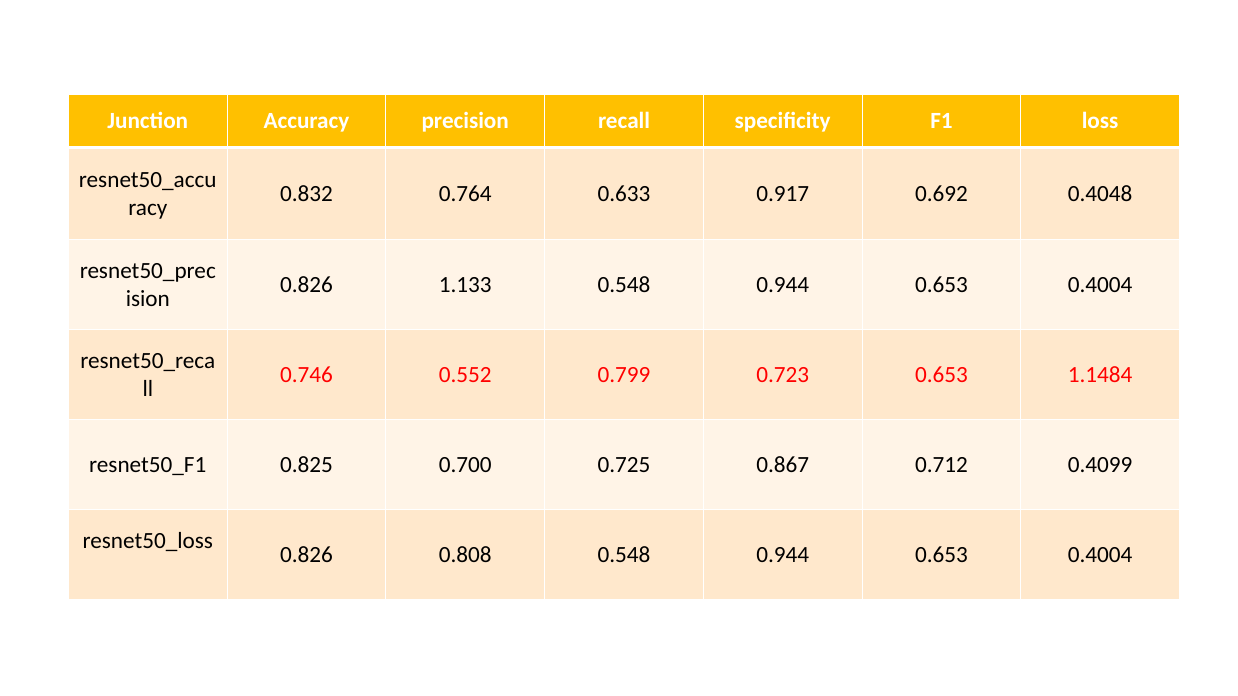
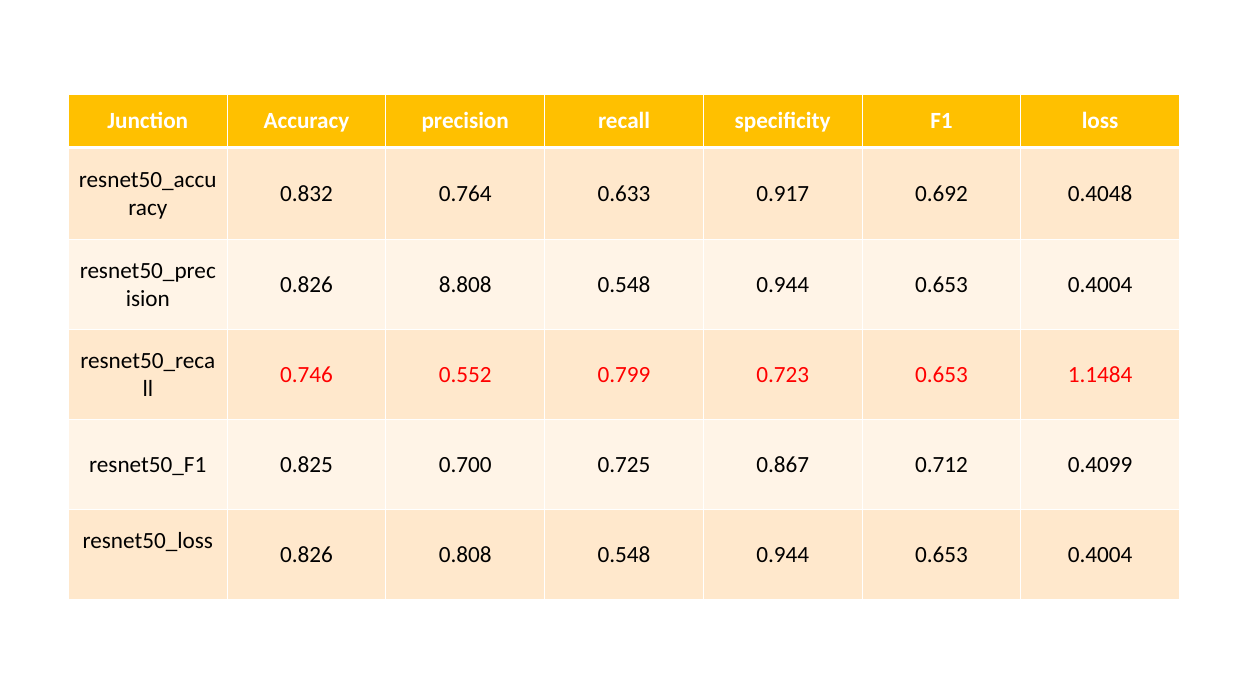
1.133: 1.133 -> 8.808 (465, 285)
